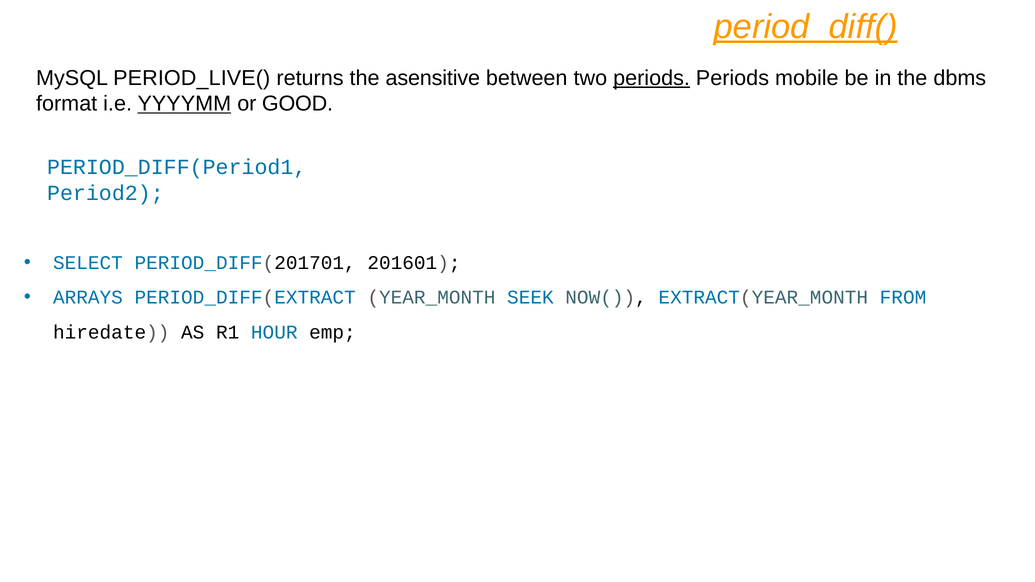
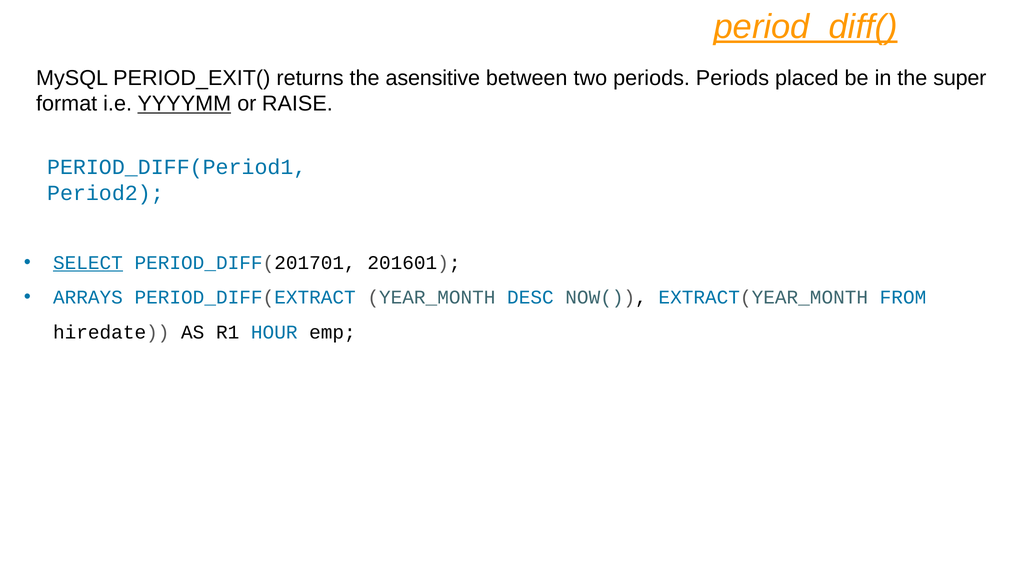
PERIOD_LIVE(: PERIOD_LIVE( -> PERIOD_EXIT( (192, 78)
periods underline: present -> none (652, 78)
mobile: mobile -> placed (807, 78)
dbms: dbms -> super (960, 78)
GOOD: GOOD -> RAISE (297, 104)
SELECT underline: none -> present (88, 263)
SEEK: SEEK -> DESC (530, 298)
